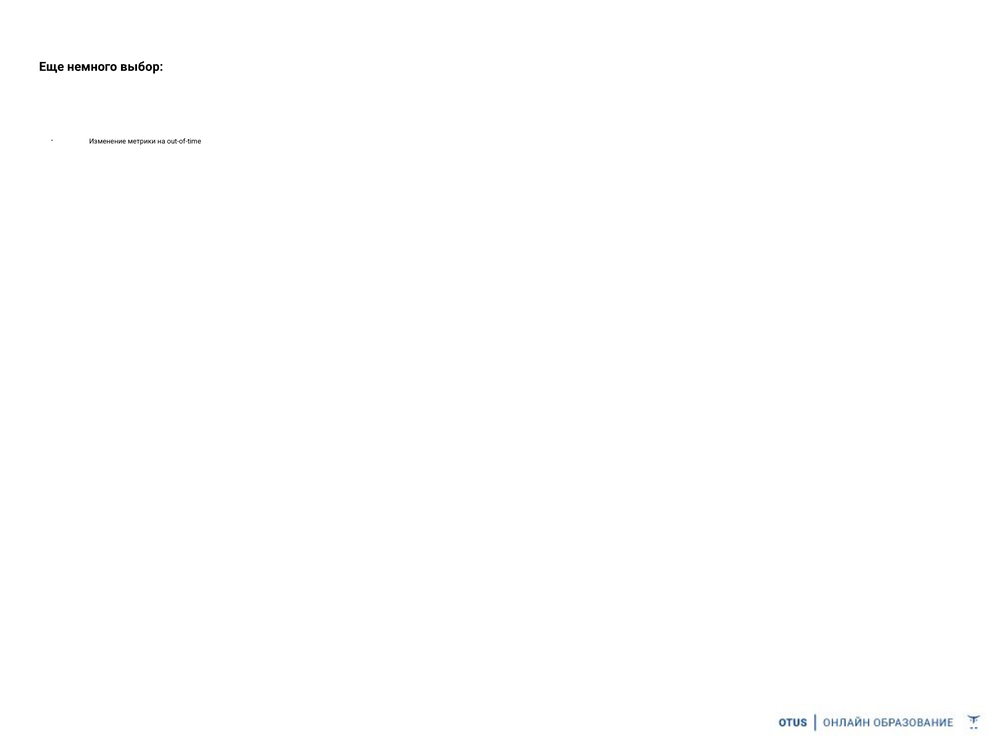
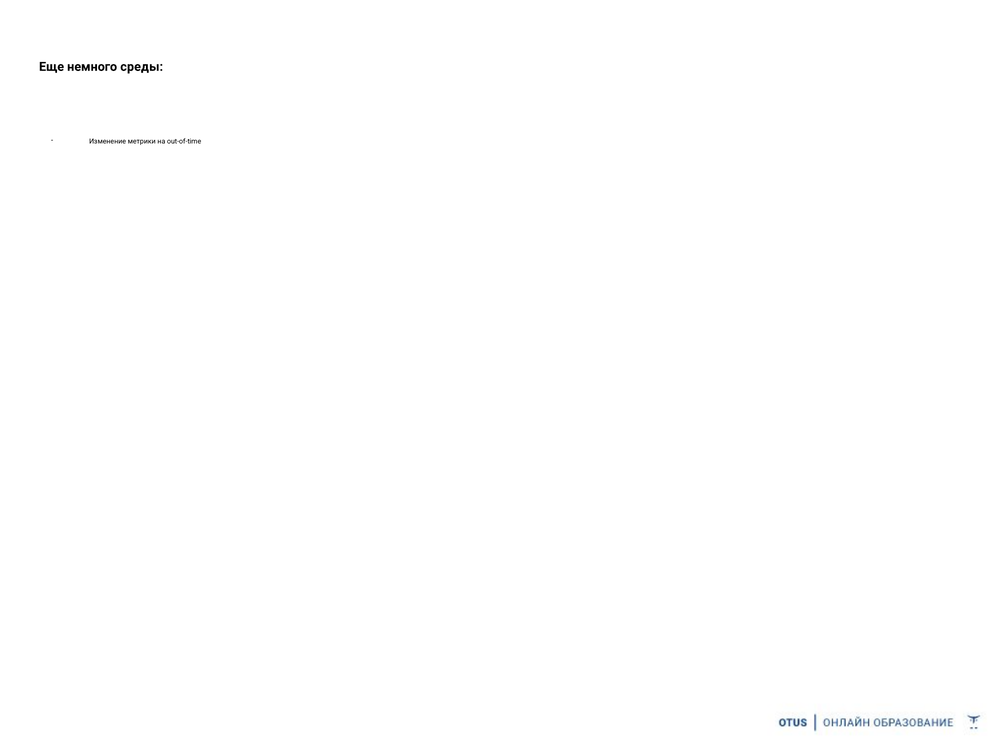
выбор: выбор -> среды (142, 67)
